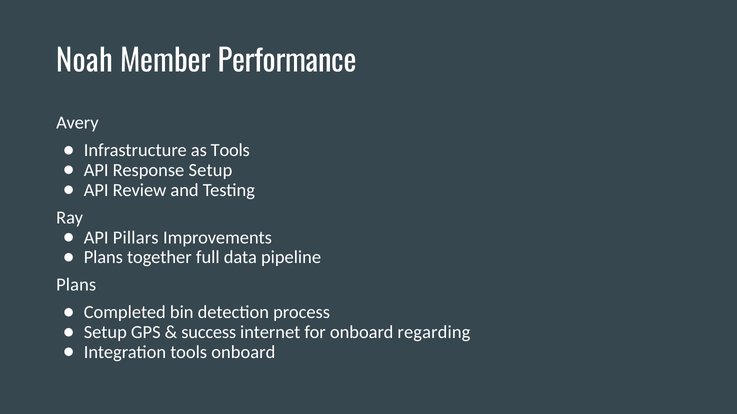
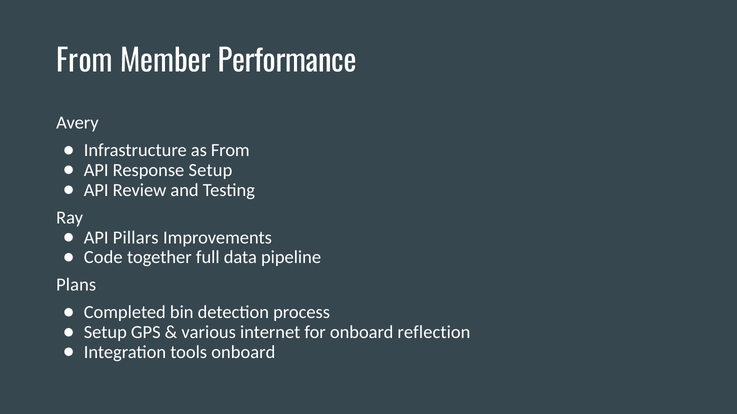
Noah: Noah -> From (85, 62)
as Tools: Tools -> From (230, 151)
Plans: Plans -> Code (103, 258)
success: success -> various (209, 333)
regarding: regarding -> reflection (434, 333)
